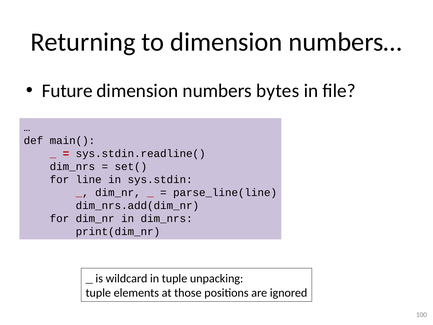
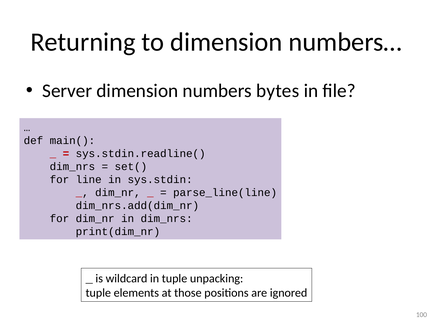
Future: Future -> Server (67, 91)
